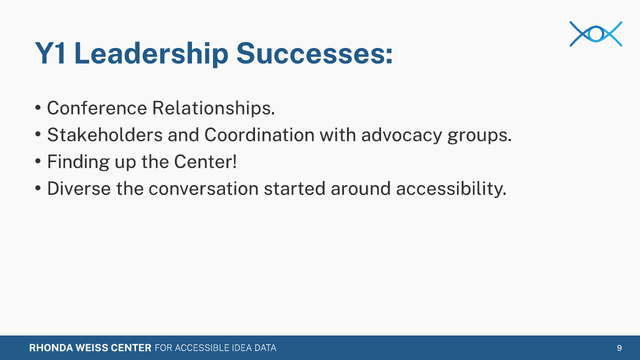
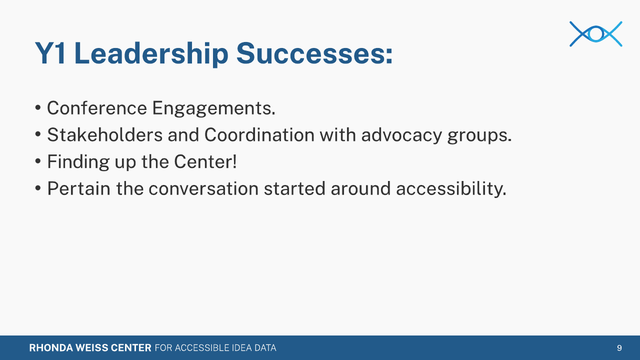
Relationships: Relationships -> Engagements (214, 108)
Diverse: Diverse -> Pertain (79, 189)
